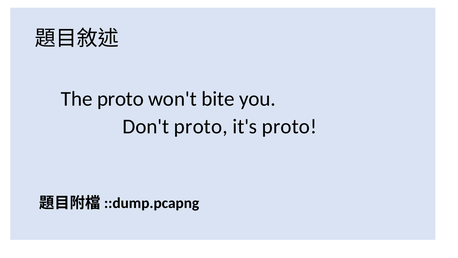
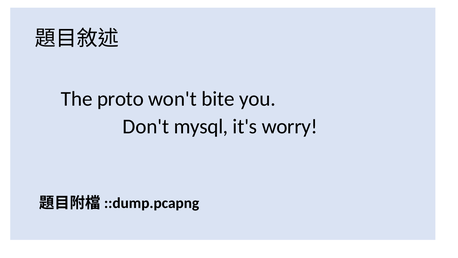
Don't proto: proto -> mysql (201, 126)
it's proto: proto -> worry (290, 126)
